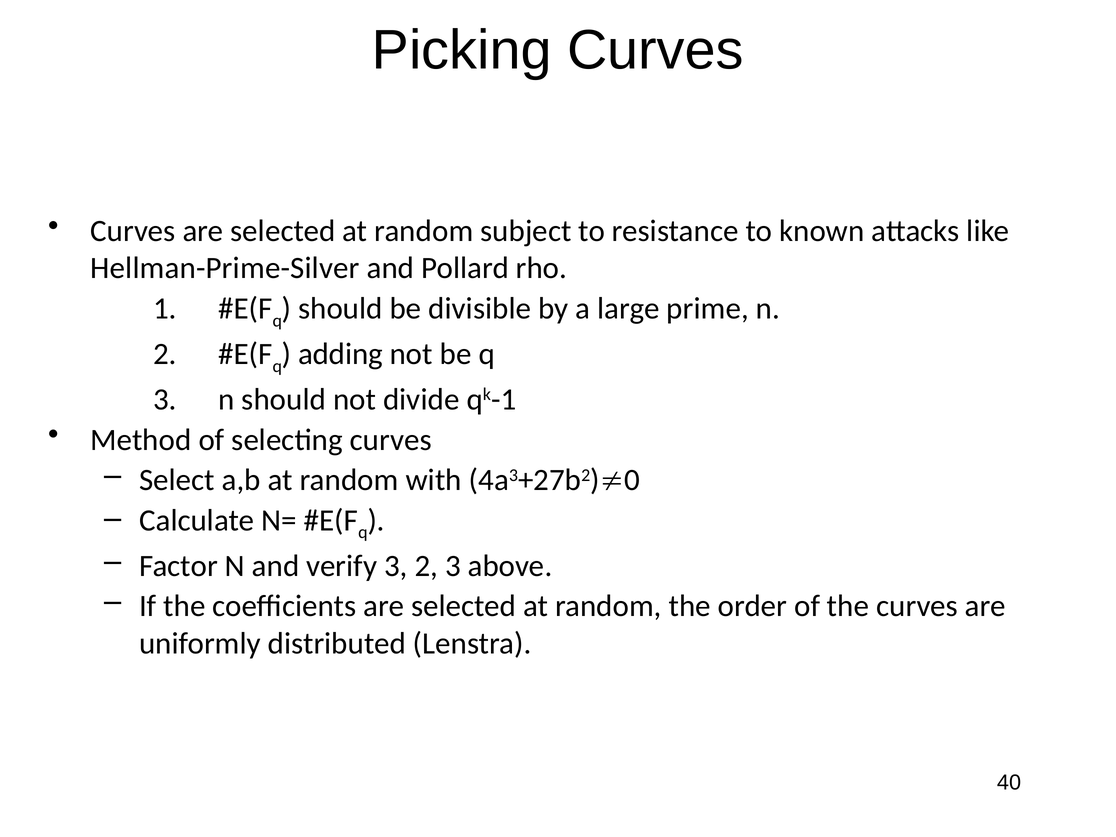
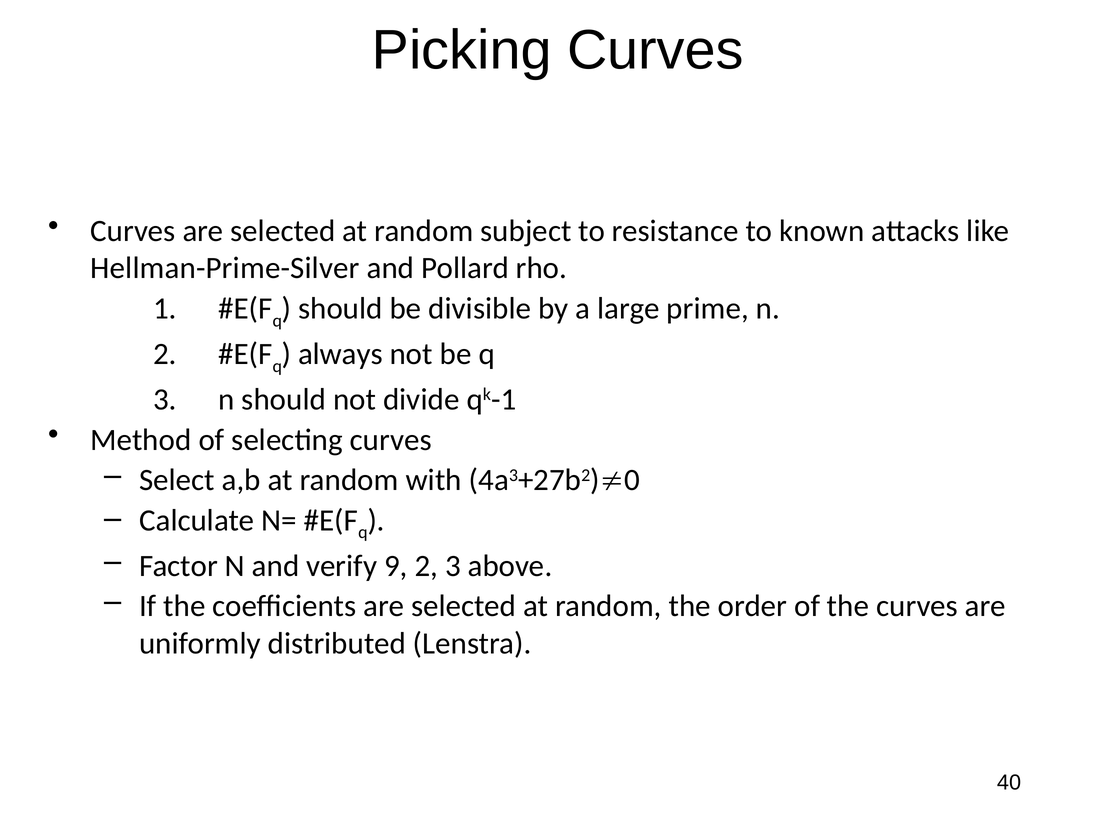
adding: adding -> always (340, 354)
verify 3: 3 -> 9 (396, 566)
